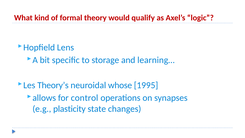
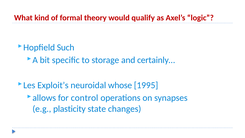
Lens: Lens -> Such (66, 47)
learning…: learning… -> certainly… (156, 60)
Theory’s: Theory’s -> Exploit’s (53, 85)
